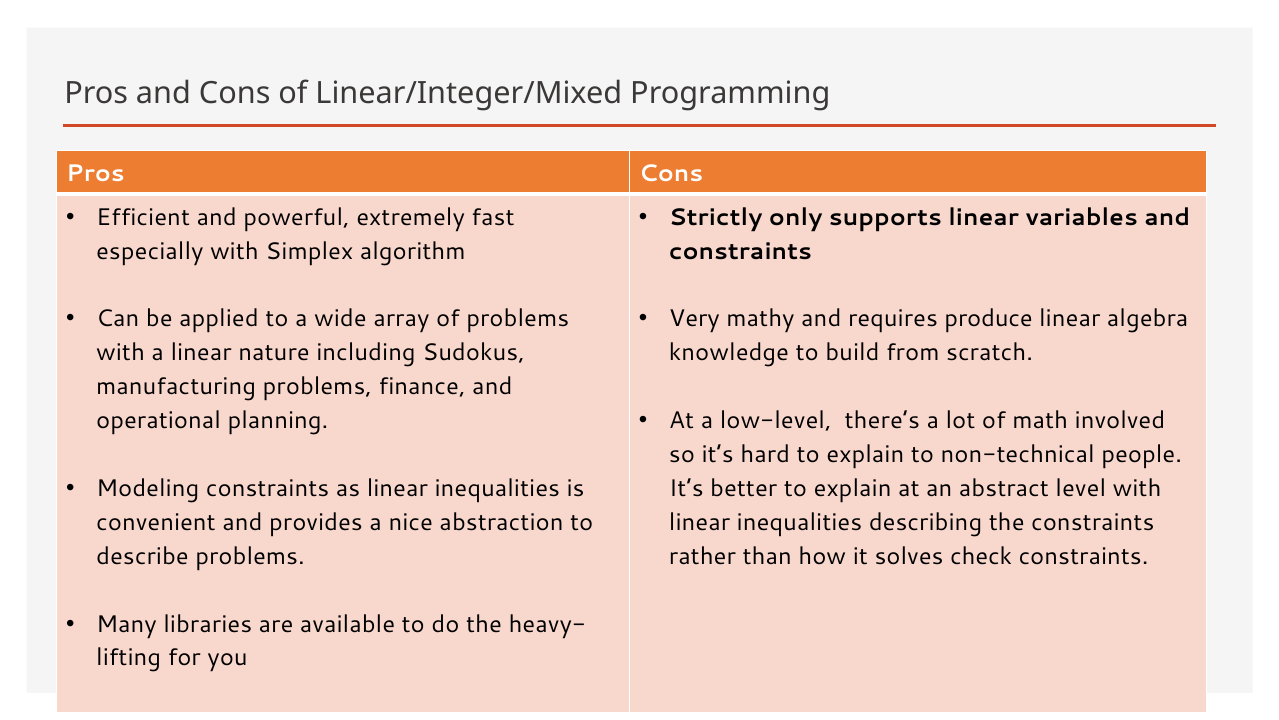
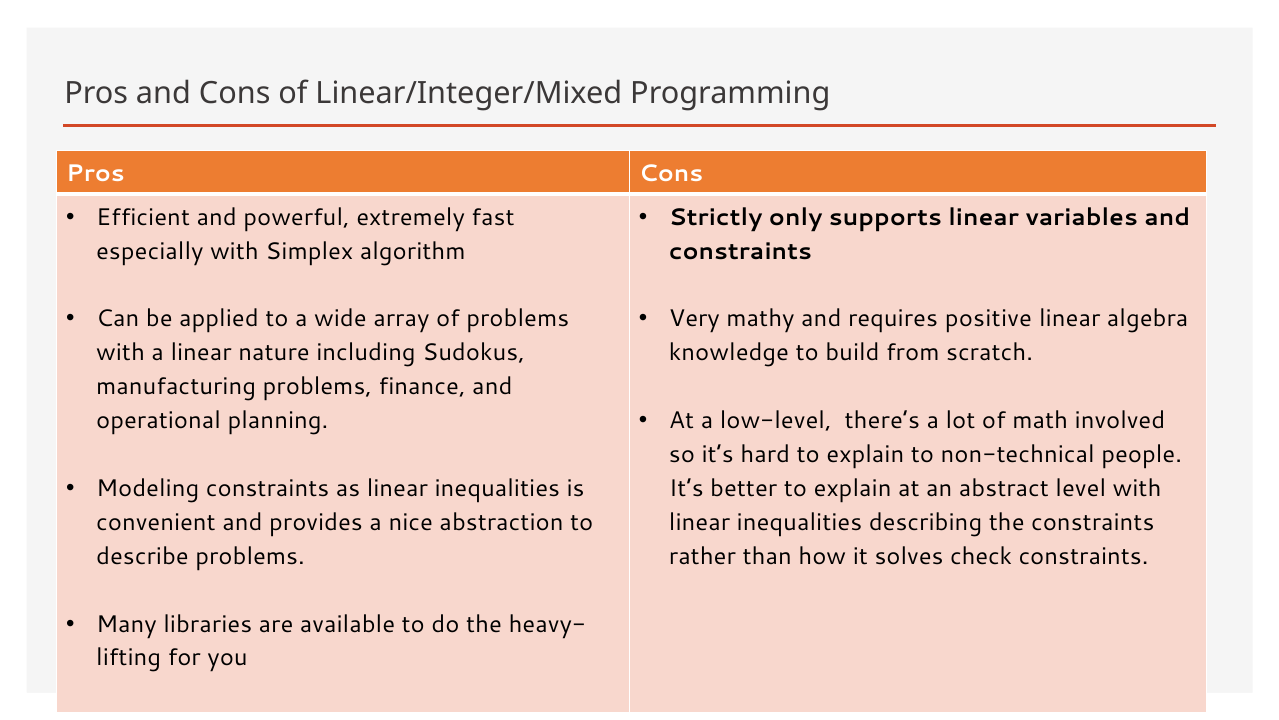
produce: produce -> positive (988, 319)
